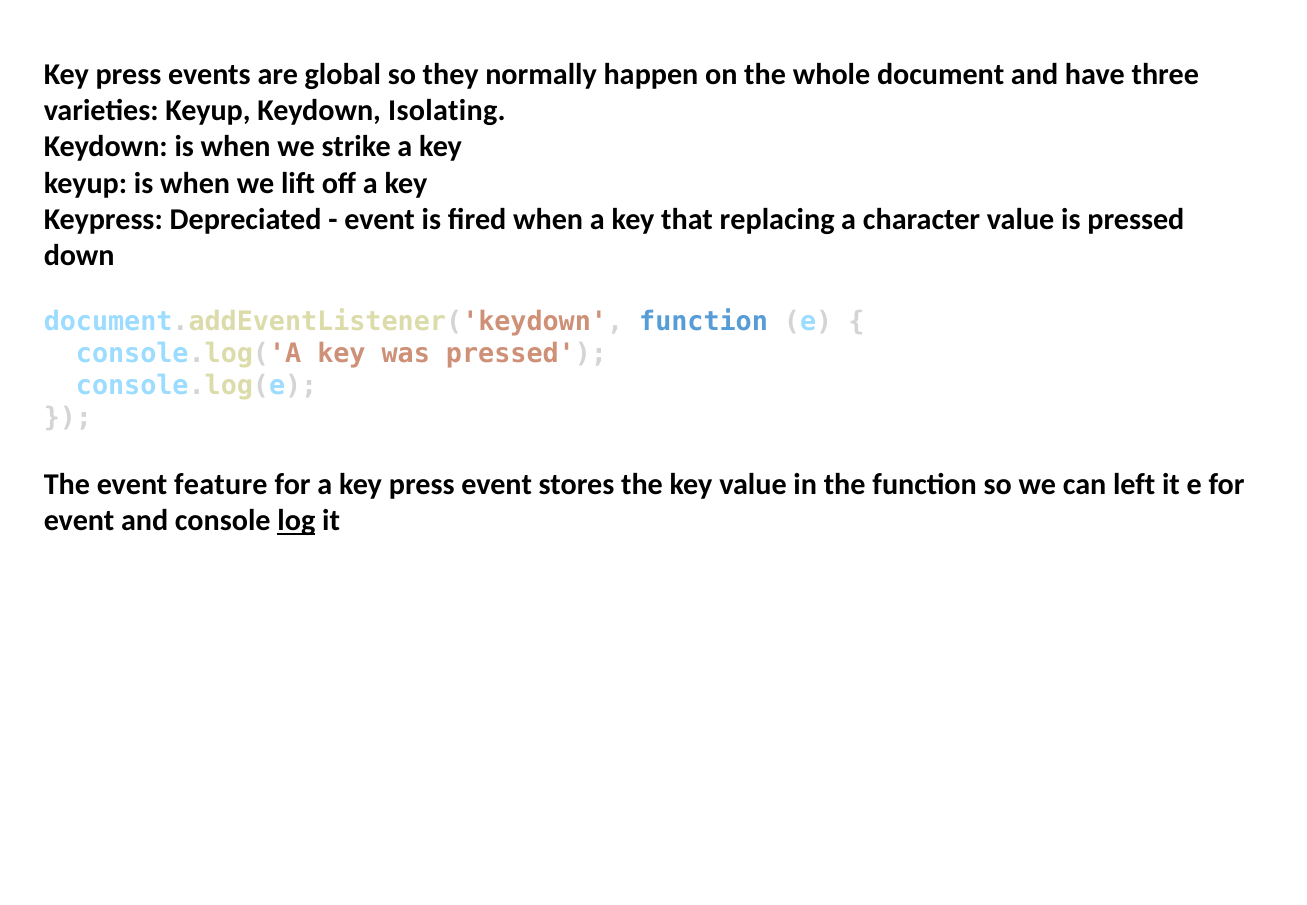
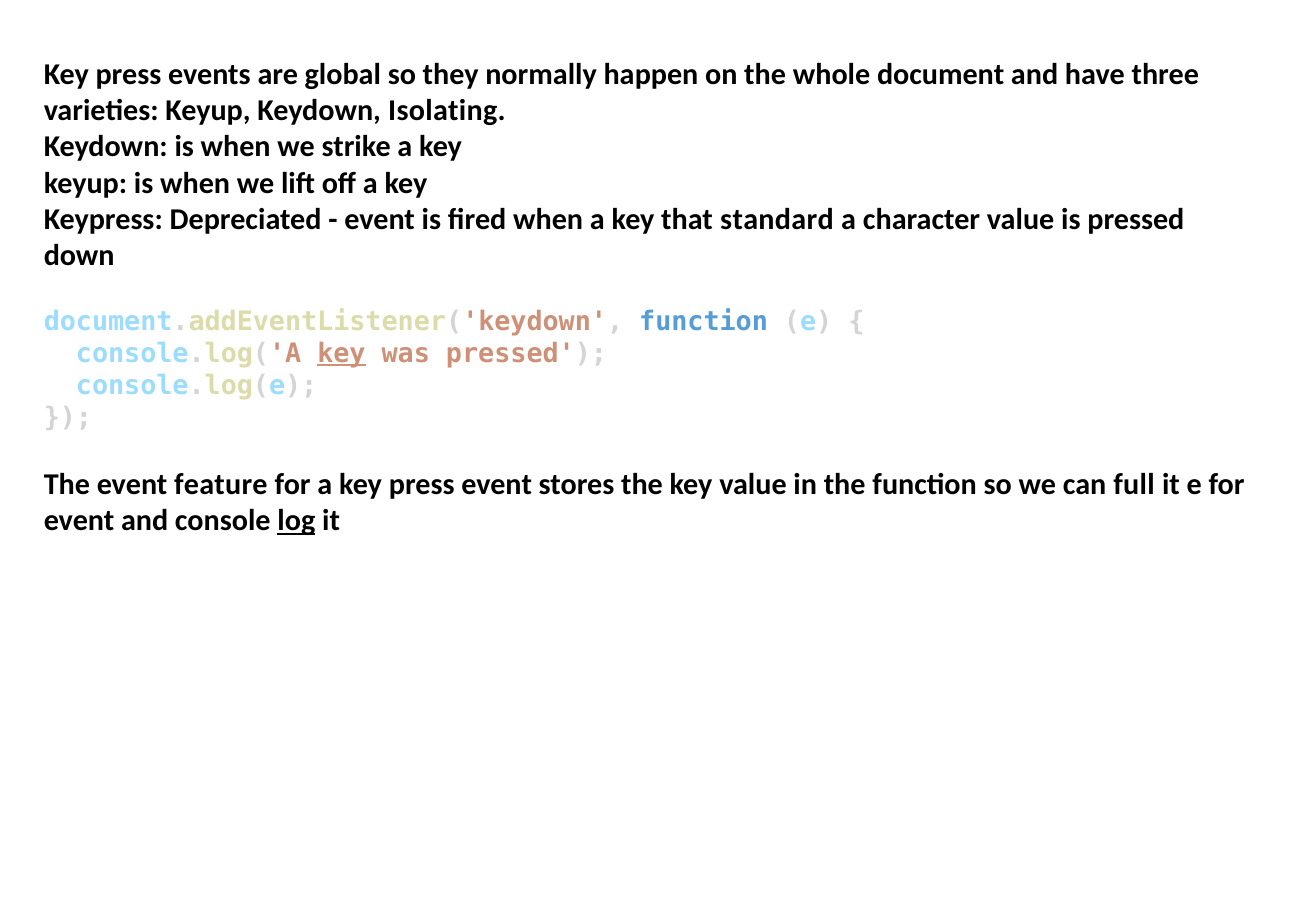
replacing: replacing -> standard (777, 219)
key underline: none -> present (341, 354)
left: left -> full (1134, 485)
